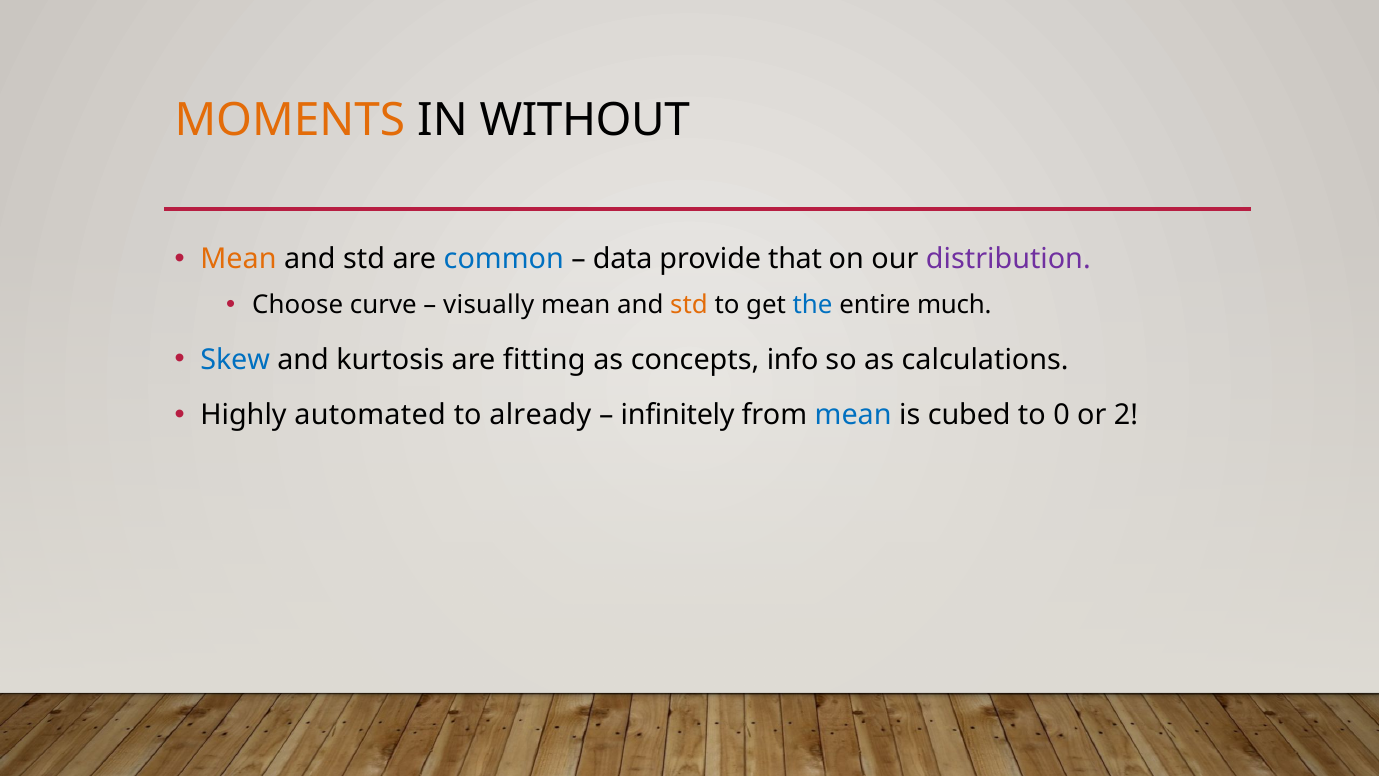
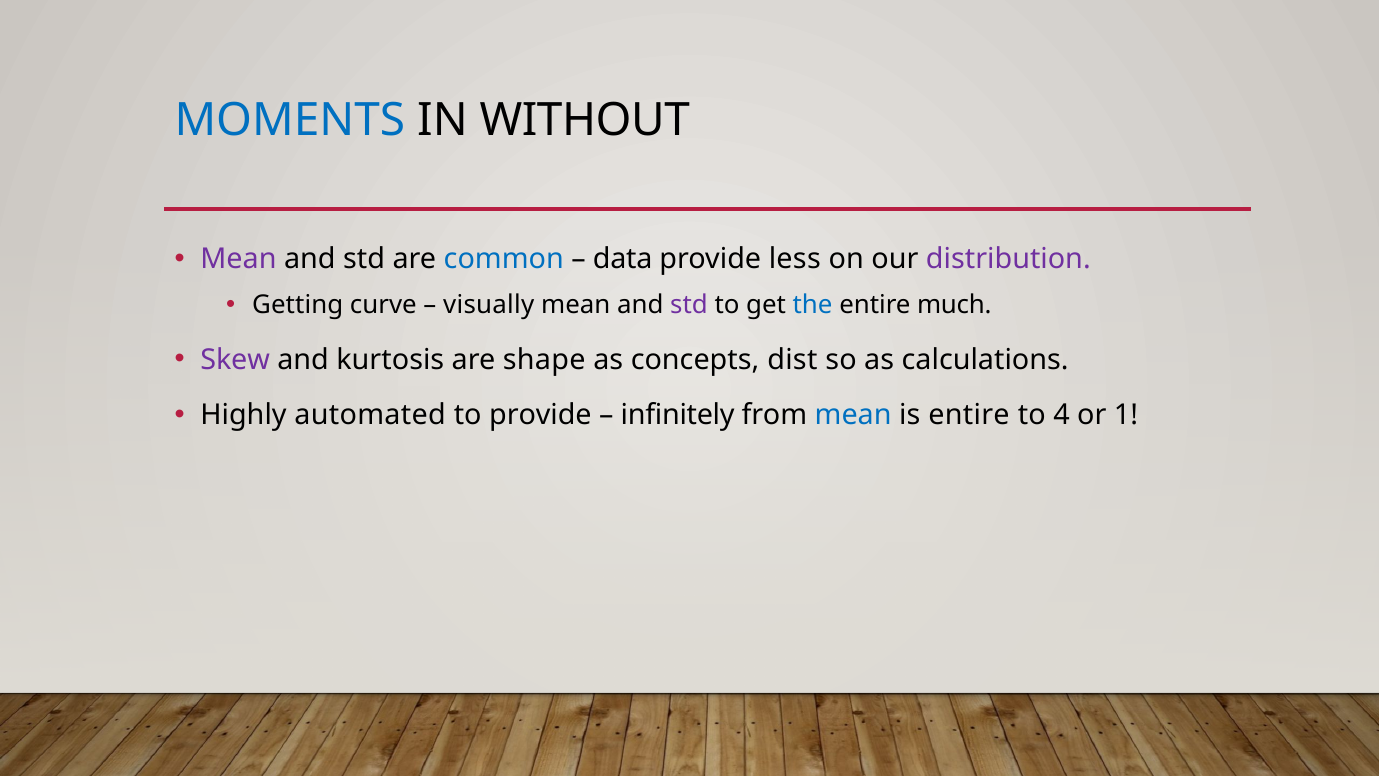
MOMENTS colour: orange -> blue (290, 121)
Mean colour: orange -> purple (238, 259)
that: that -> less (795, 259)
Choose: Choose -> Getting (298, 305)
std colour: orange -> purple (689, 305)
Skew colour: blue -> purple (235, 359)
fitting: fitting -> shape (544, 359)
info: info -> dist (792, 359)
to already: already -> provide (540, 415)
is cubed: cubed -> entire (969, 415)
0: 0 -> 4 (1061, 415)
2: 2 -> 1 (1126, 415)
